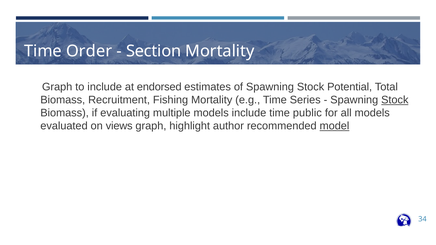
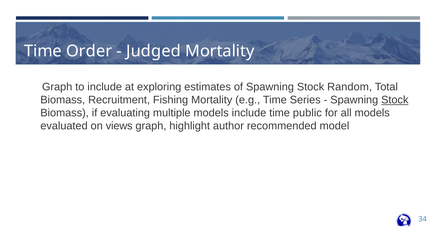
Section: Section -> Judged (153, 51)
endorsed: endorsed -> exploring (159, 87)
Potential: Potential -> Random (350, 87)
model underline: present -> none (334, 126)
